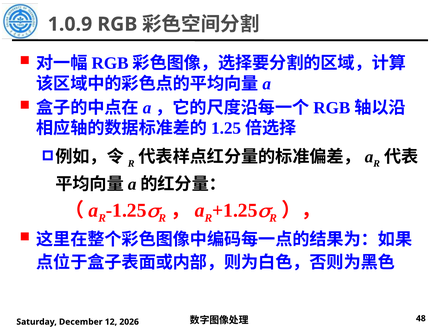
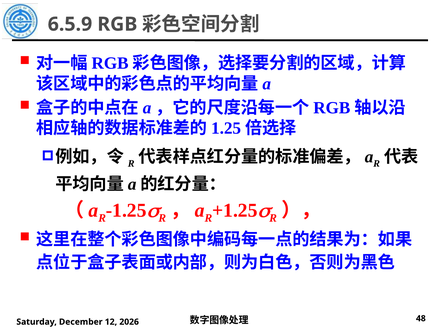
1.0.9: 1.0.9 -> 6.5.9 (70, 24)
